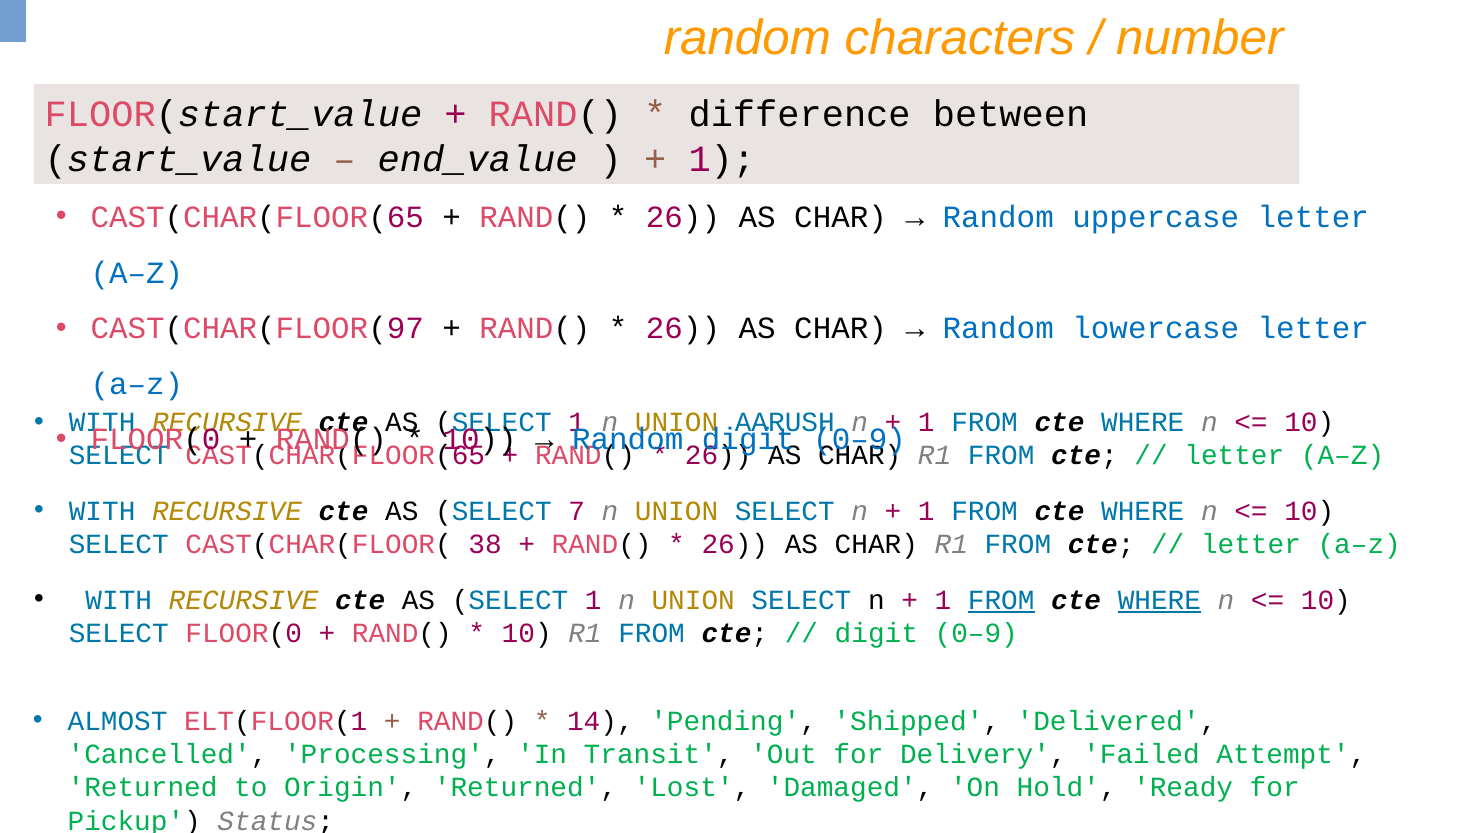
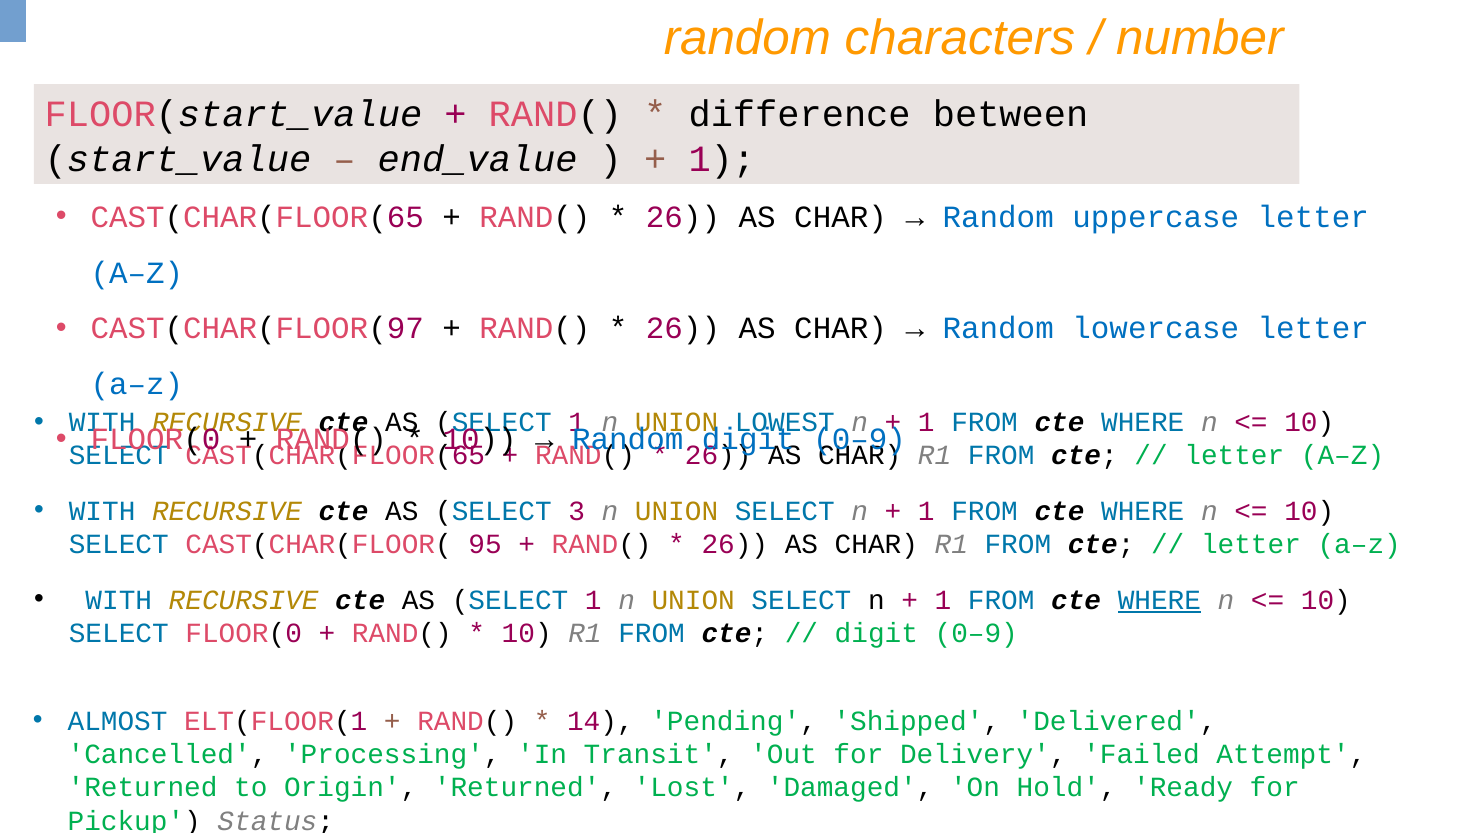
AARUSH: AARUSH -> LOWEST (785, 422)
7: 7 -> 3 (577, 511)
38: 38 -> 95 (485, 544)
FROM underline: present -> none (1001, 600)
